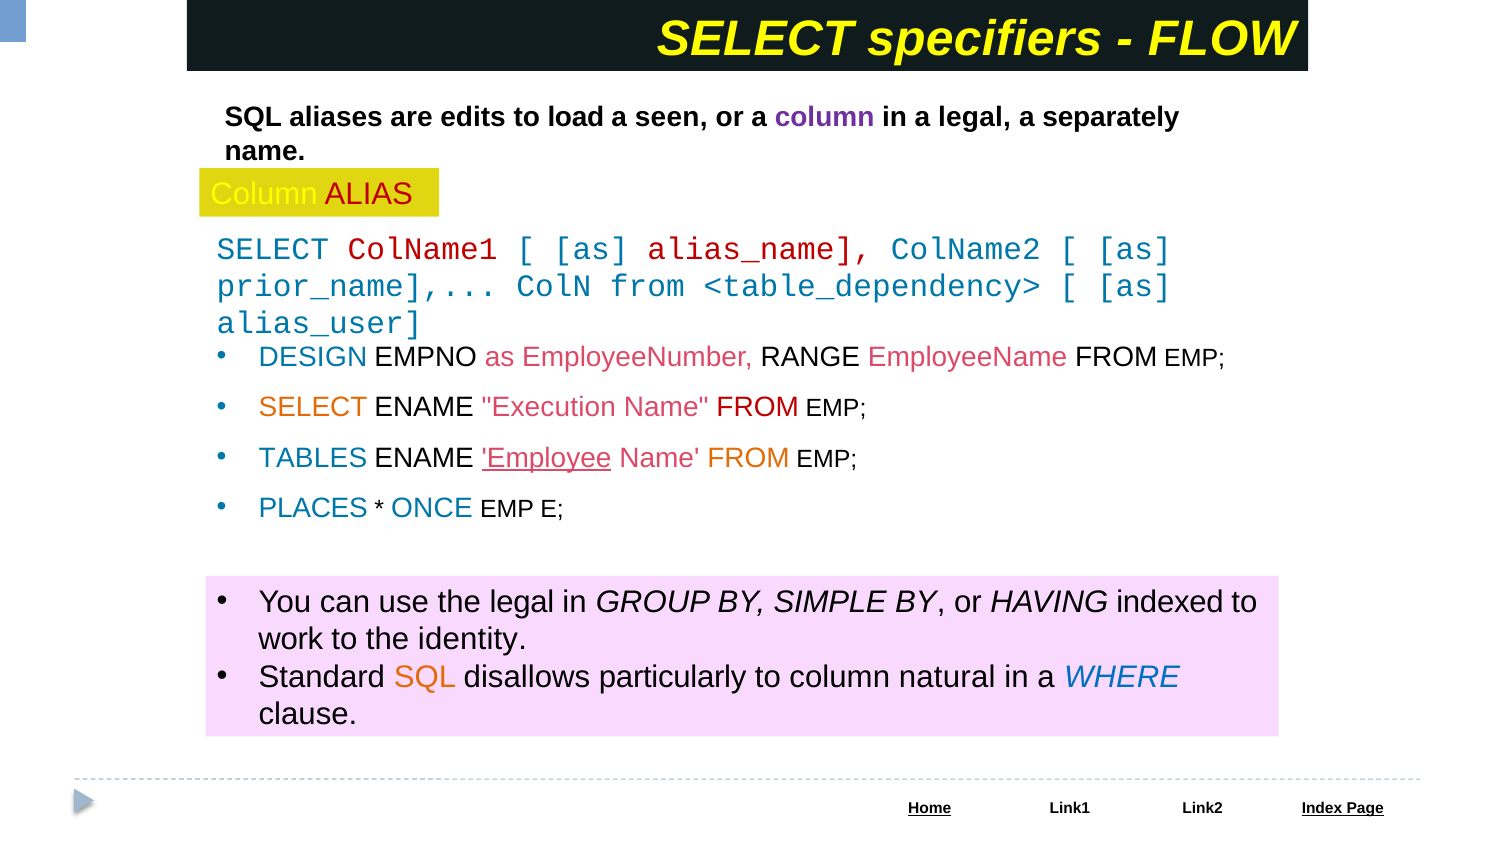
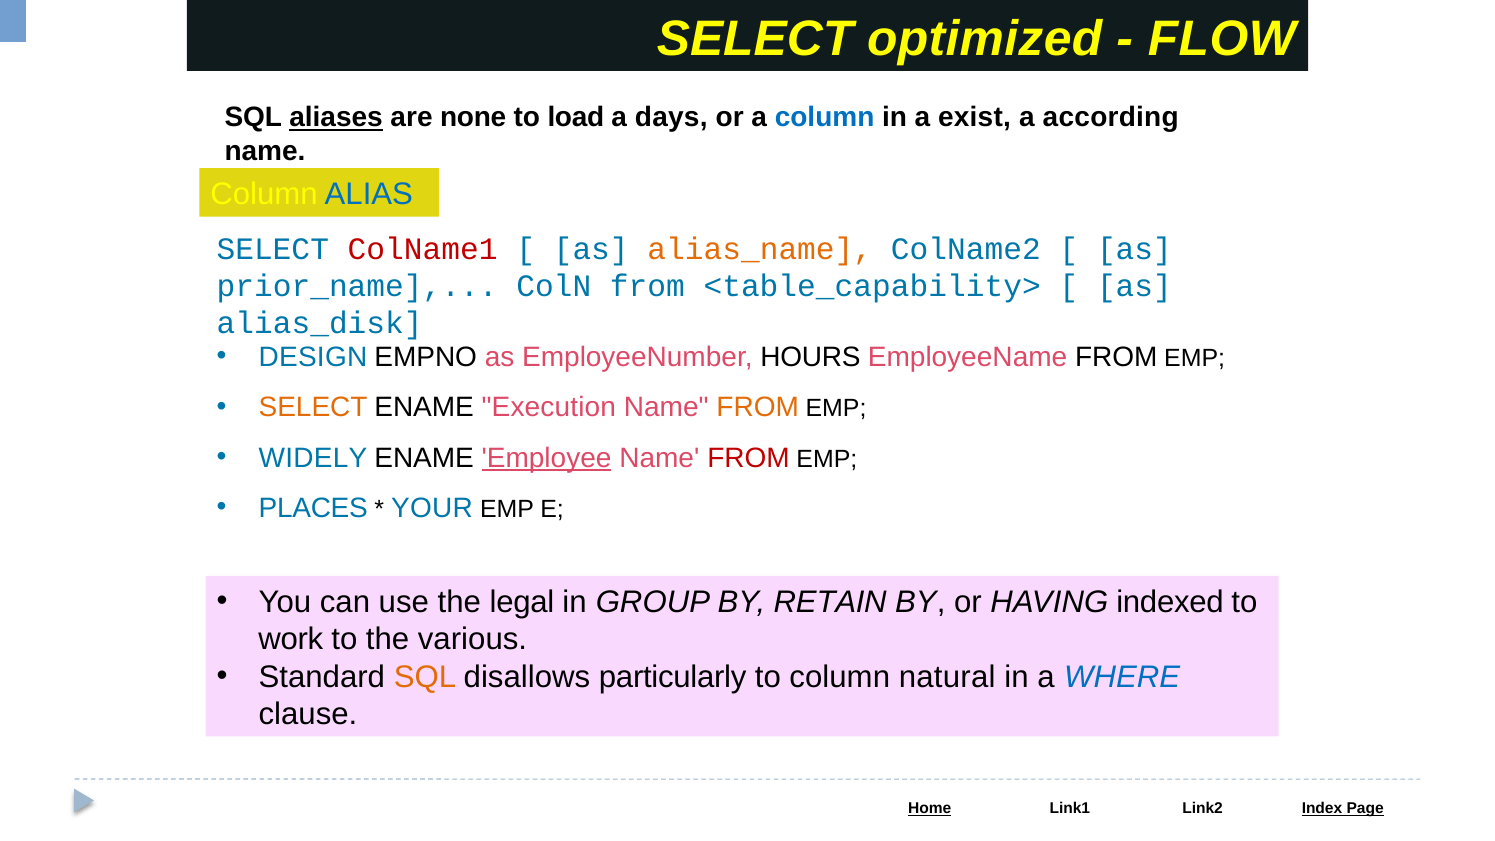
specifiers: specifiers -> optimized (985, 39)
aliases underline: none -> present (336, 118)
edits: edits -> none (473, 118)
seen: seen -> days (671, 118)
column colour: purple -> blue (825, 118)
a legal: legal -> exist (974, 118)
separately: separately -> according (1111, 118)
ALIAS colour: red -> blue (369, 195)
alias_name colour: red -> orange (760, 249)
<table_dependency>: <table_dependency> -> <table_capability> (872, 286)
alias_user: alias_user -> alias_disk (320, 324)
RANGE: RANGE -> HOURS (811, 357)
FROM colour: red -> orange (758, 407)
TABLES: TABLES -> WIDELY (313, 458)
FROM colour: orange -> red (749, 458)
ONCE: ONCE -> YOUR (432, 508)
SIMPLE: SIMPLE -> RETAIN (830, 602)
identity: identity -> various (472, 640)
